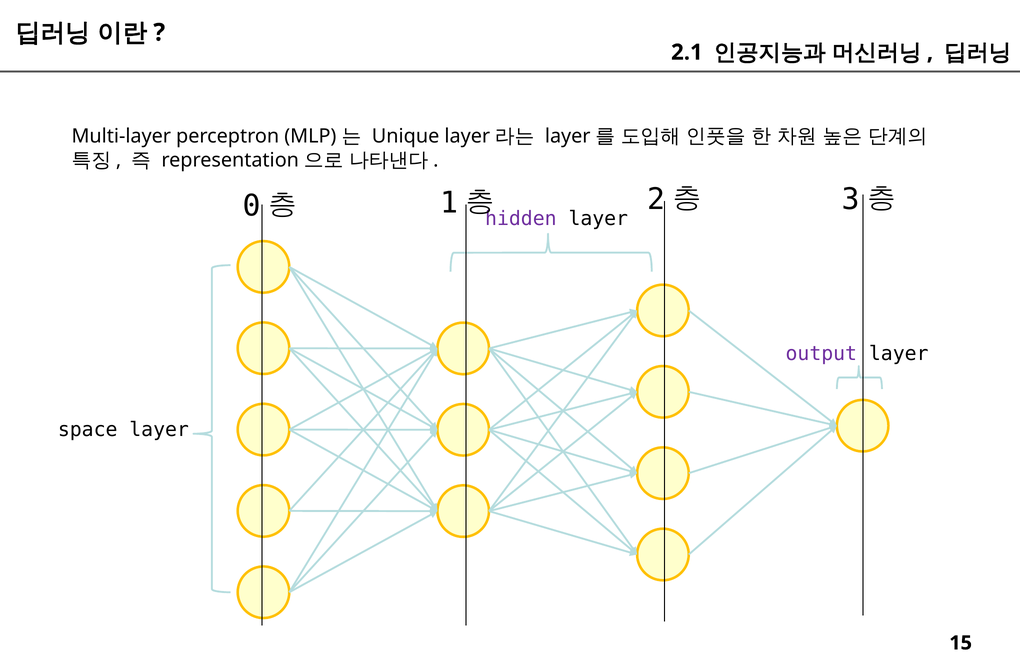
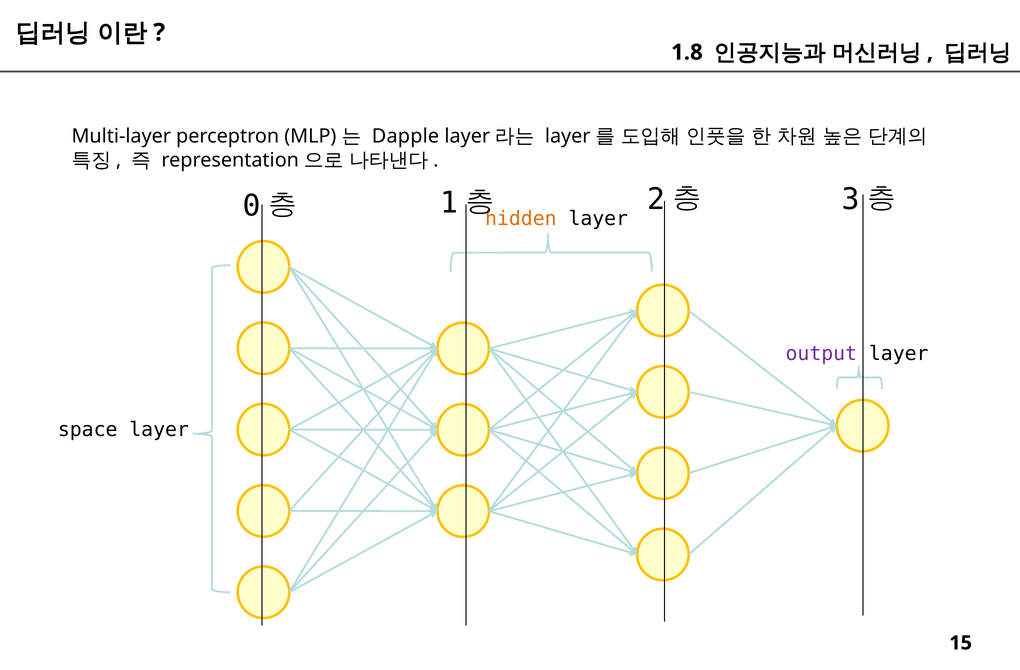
2.1: 2.1 -> 1.8 (687, 52)
Unique: Unique -> Dapple (406, 136)
hidden colour: purple -> orange (521, 218)
